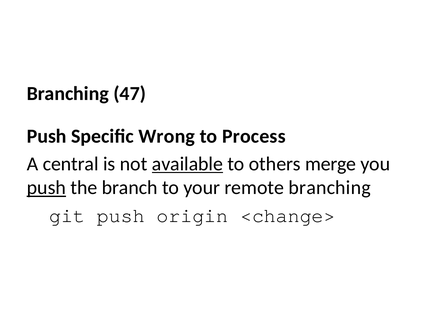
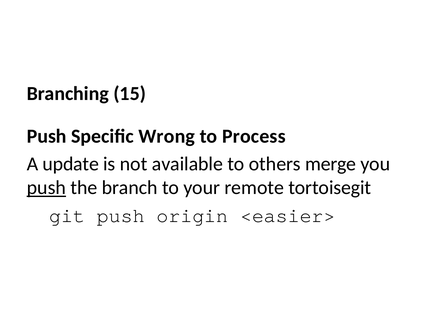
47: 47 -> 15 (130, 94)
central: central -> update (71, 164)
available underline: present -> none (187, 164)
remote branching: branching -> tortoisegit (330, 188)
<change>: <change> -> <easier> (288, 216)
